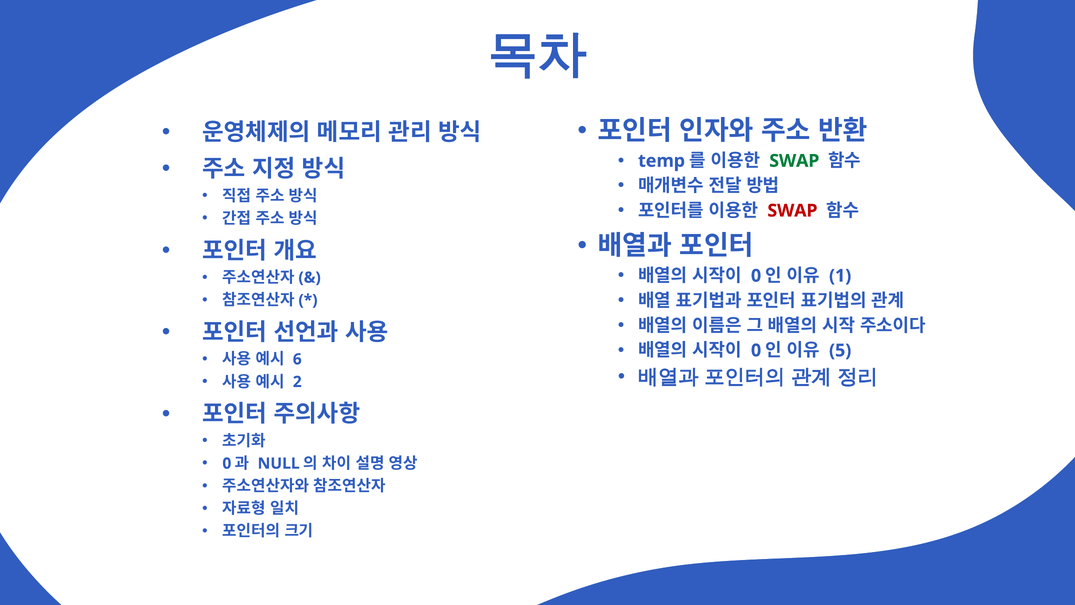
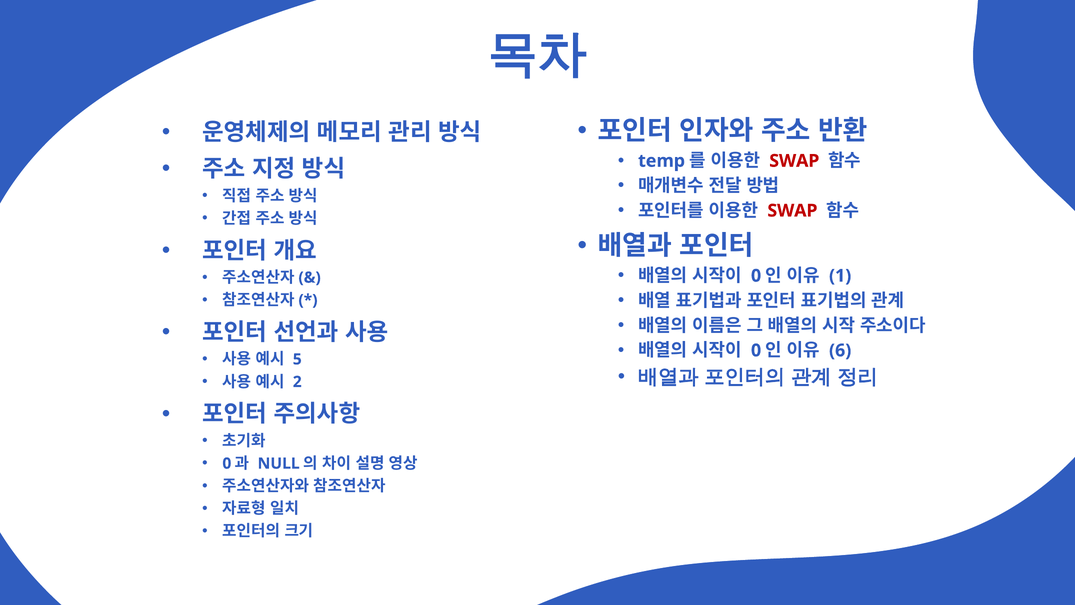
SWAP colour: green -> red (794, 161)
5: 5 -> 6 (840, 350)
6: 6 -> 5 (297, 359)
